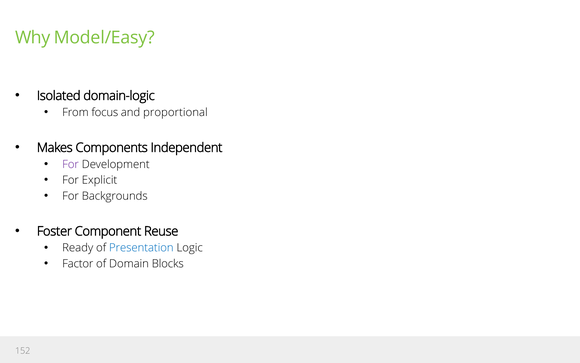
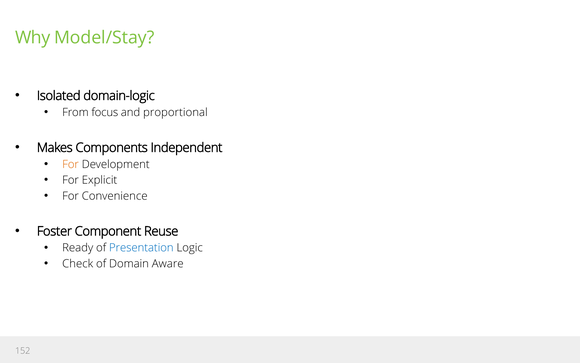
Model/Easy: Model/Easy -> Model/Stay (104, 38)
For colour: purple -> orange (71, 164)
Backgrounds: Backgrounds -> Convenience (115, 196)
Factor: Factor -> Check (78, 263)
Blocks: Blocks -> Aware (168, 263)
